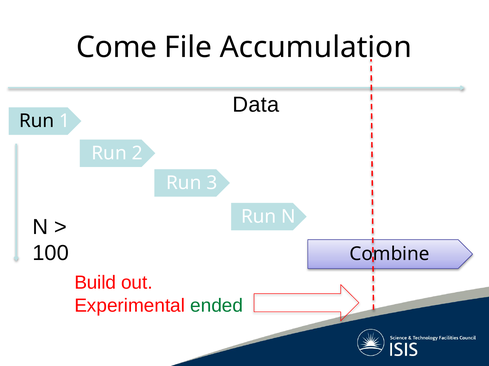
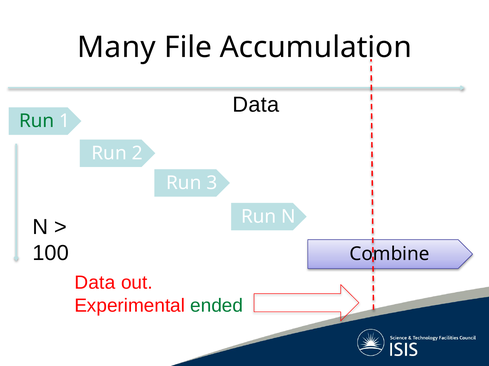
Come: Come -> Many (116, 47)
Run colour: black -> green (37, 121)
Build: Build -> Data (95, 283)
